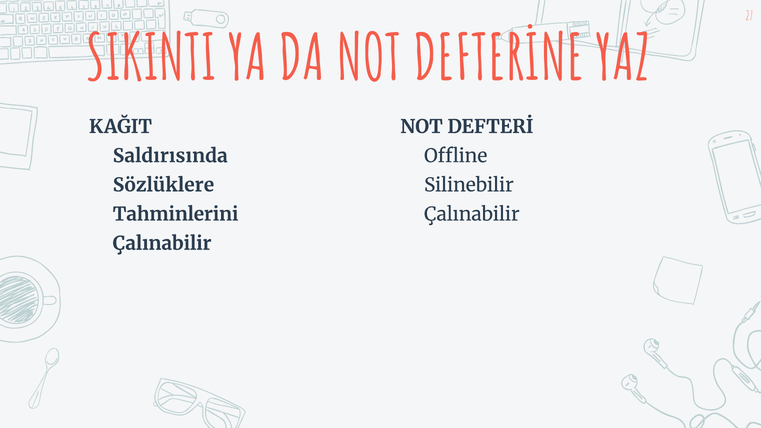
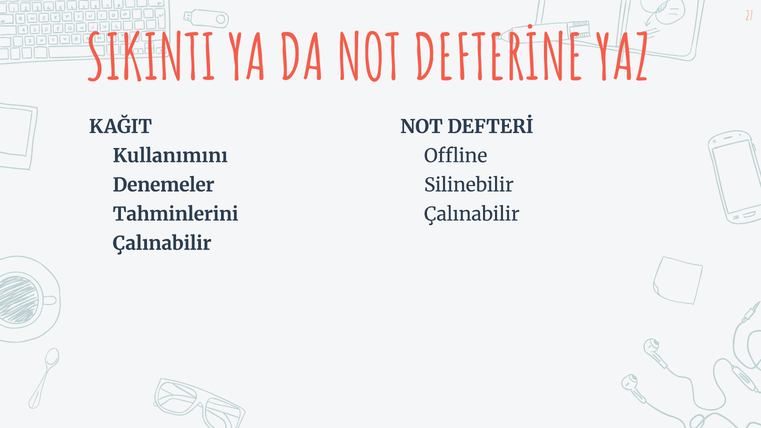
Saldırısında: Saldırısında -> Kullanımını (170, 156)
Sözlüklere: Sözlüklere -> Denemeler (164, 185)
